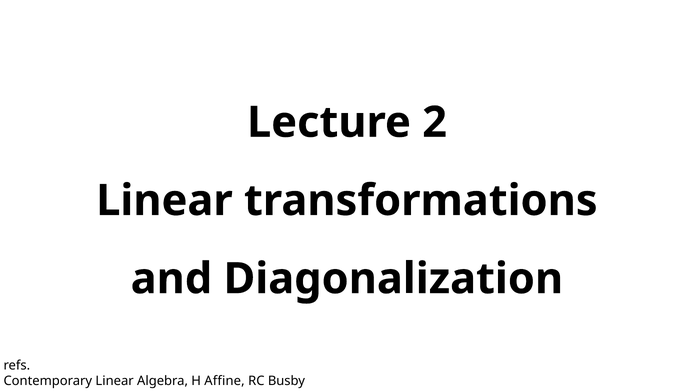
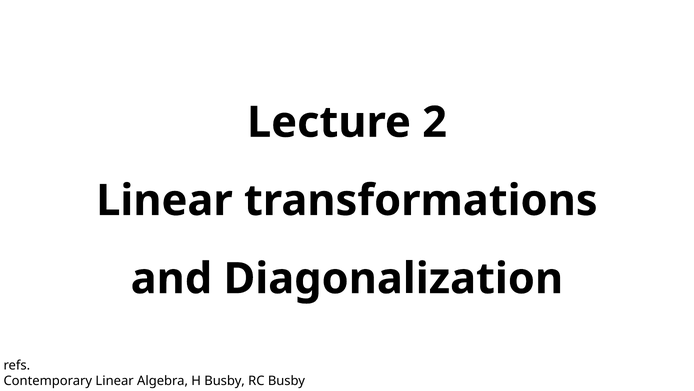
H Affine: Affine -> Busby (225, 380)
